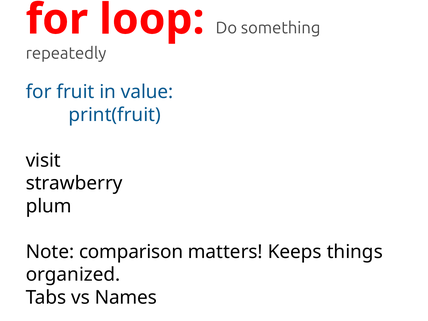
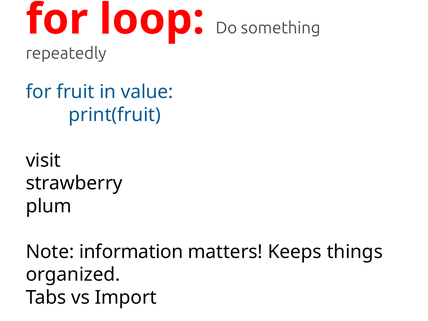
comparison: comparison -> information (131, 252)
Names: Names -> Import (126, 297)
